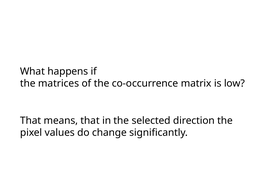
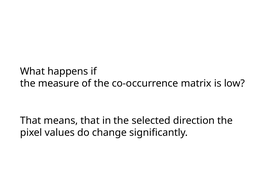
matrices: matrices -> measure (59, 84)
